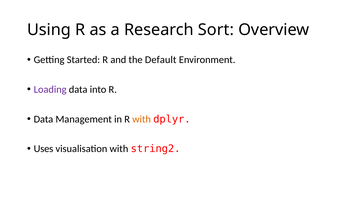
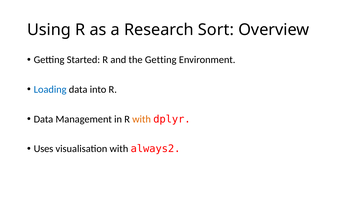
the Default: Default -> Getting (161, 60)
Loading colour: purple -> blue (50, 90)
string2: string2 -> always2 (156, 149)
